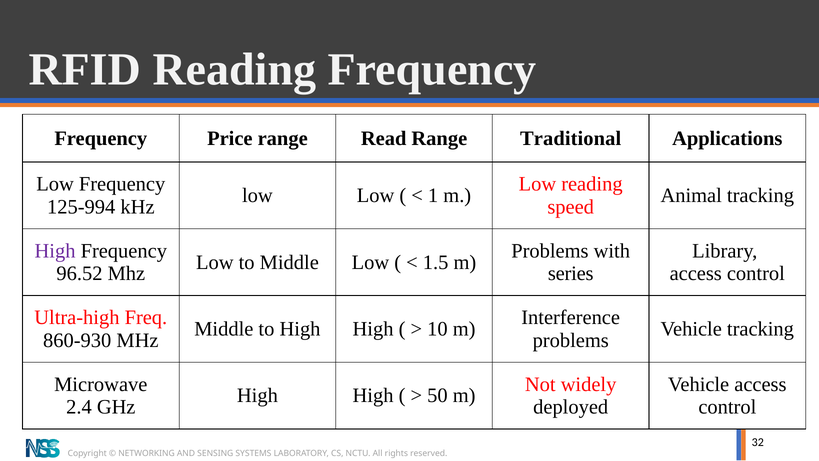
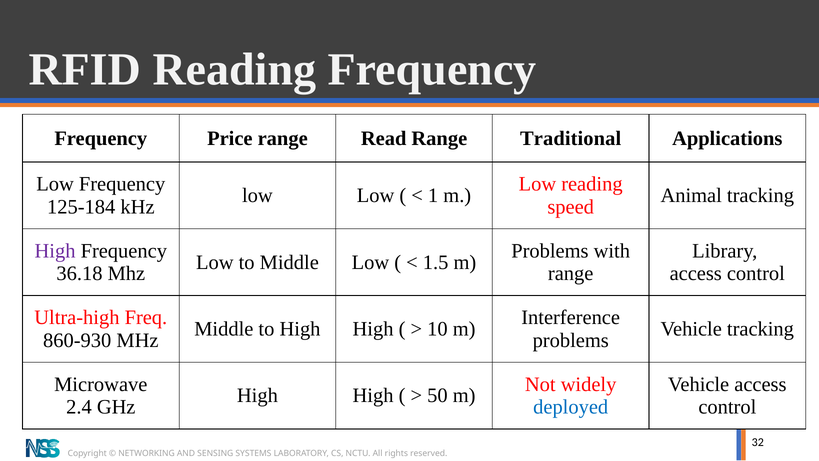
125-994: 125-994 -> 125-184 (81, 207)
96.52: 96.52 -> 36.18 (80, 273)
series: series -> range (571, 273)
deployed colour: black -> blue (571, 407)
